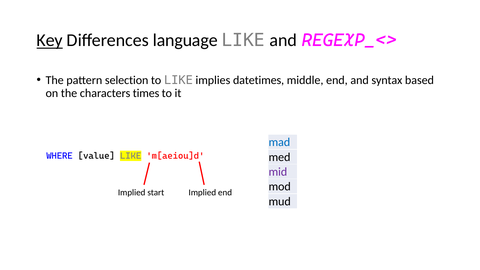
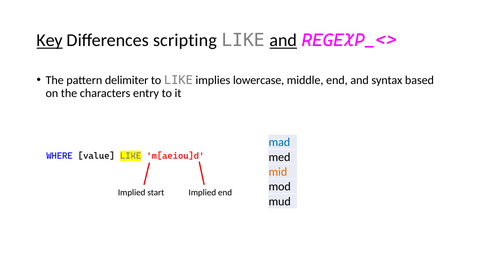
language: language -> scripting (185, 40)
and underline: none -> present (283, 40)
selection: selection -> delimiter (127, 80)
datetimes: datetimes -> lowercase (259, 80)
times: times -> entry (146, 93)
mid colour: purple -> orange (278, 172)
